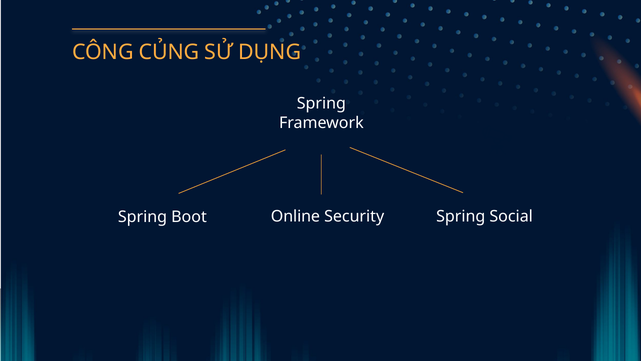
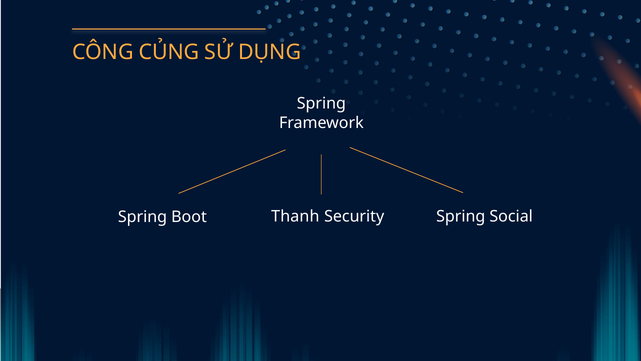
Online: Online -> Thanh (295, 216)
